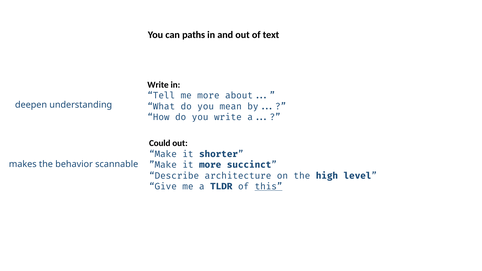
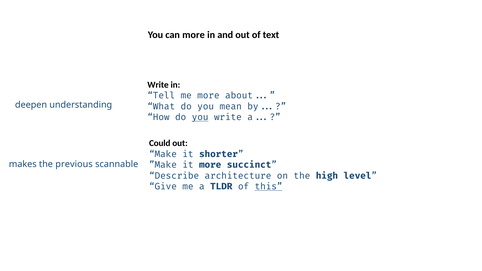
can paths: paths -> more (194, 35)
you underline: none -> present (200, 117)
behavior: behavior -> previous (74, 164)
